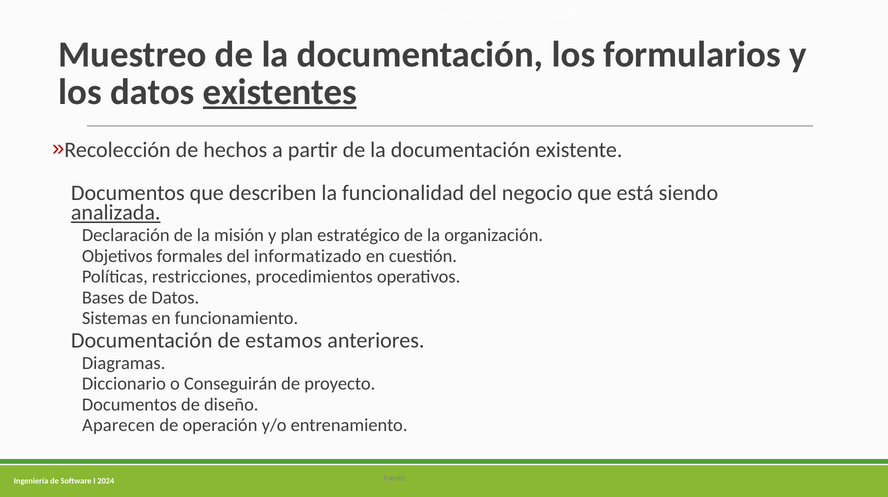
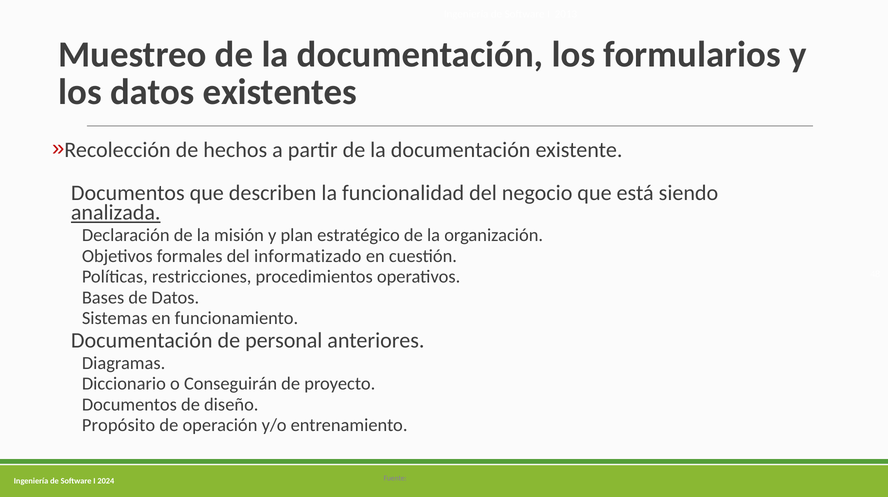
existentes underline: present -> none (280, 92)
estamos: estamos -> personal (284, 341)
Aparecen: Aparecen -> Propósito (119, 426)
